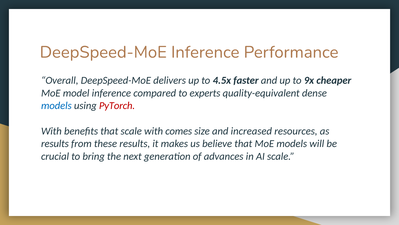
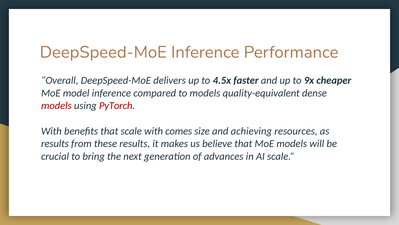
to experts: experts -> models (205, 93)
models colour: blue -> red (56, 105)
increased: increased -> achieving (251, 131)
